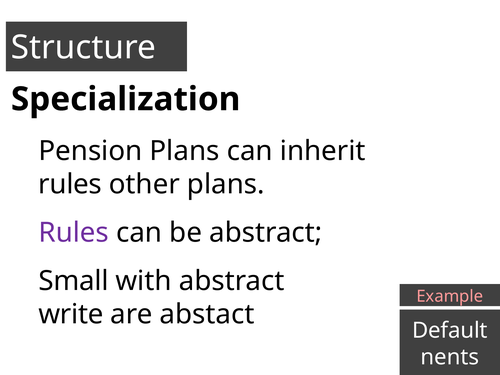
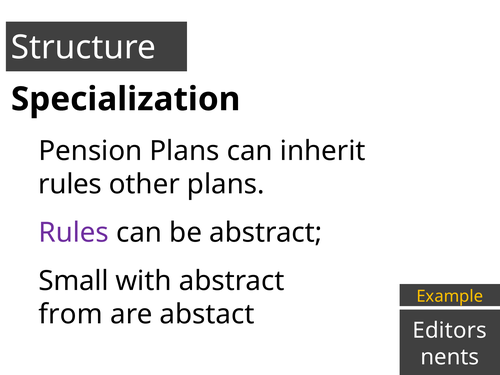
Example colour: pink -> yellow (450, 296)
write: write -> from (71, 314)
Default: Default -> Editors (450, 330)
